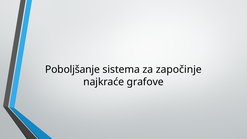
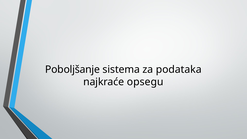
započinje: započinje -> podataka (179, 69)
grafove: grafove -> opsegu (145, 82)
